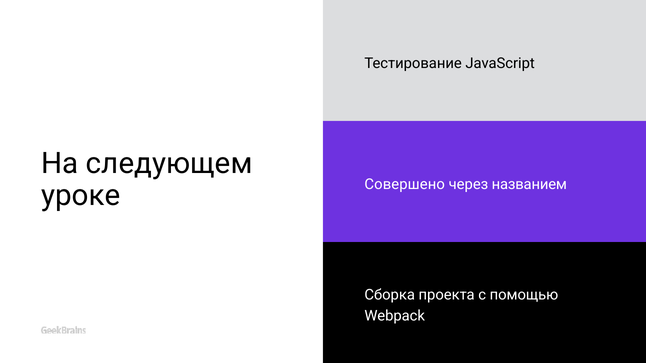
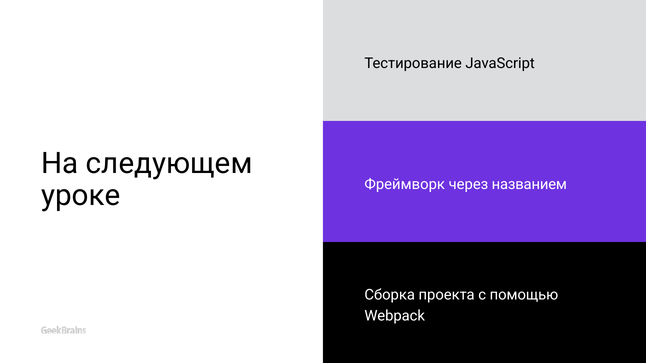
Совершено: Совершено -> Фреймворк (405, 184)
